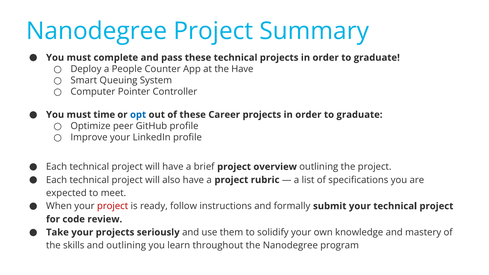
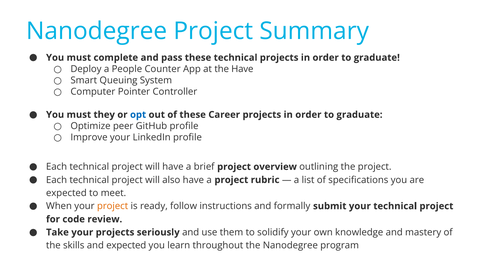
time: time -> they (104, 115)
project colour: red -> orange (113, 206)
and outlining: outlining -> expected (126, 245)
